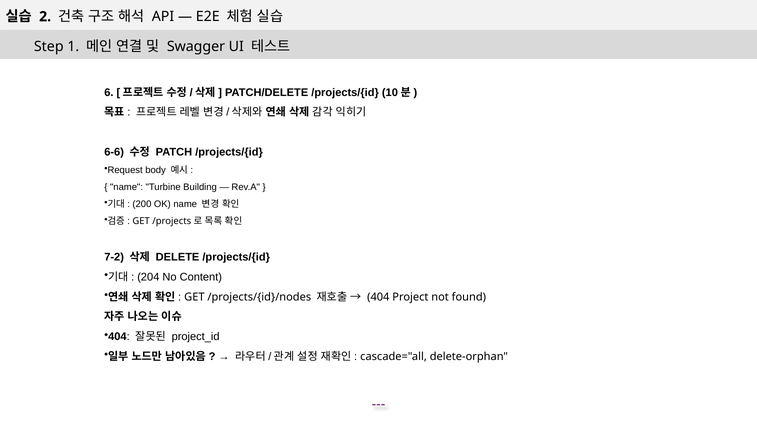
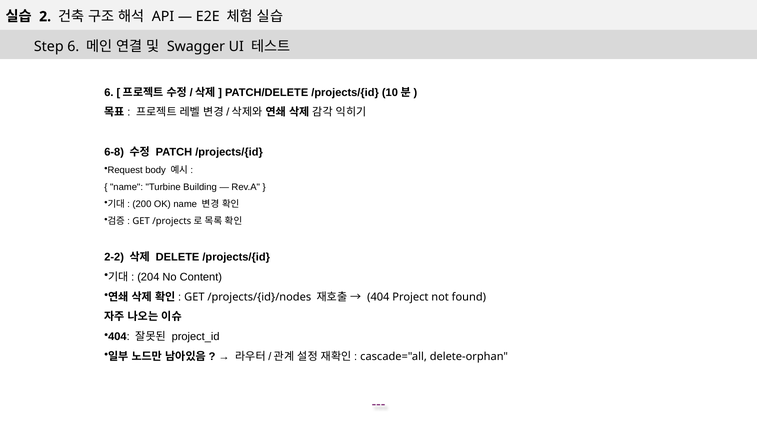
Step 1: 1 -> 6 (73, 46)
6-6: 6-6 -> 6-8 (114, 152)
7-2: 7-2 -> 2-2 (114, 257)
